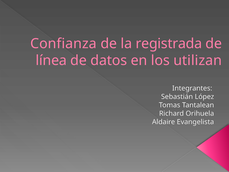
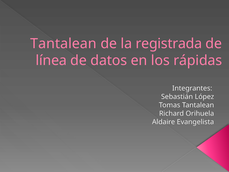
Confianza: Confianza -> Tantalean (63, 44)
utilizan: utilizan -> rápidas (198, 60)
